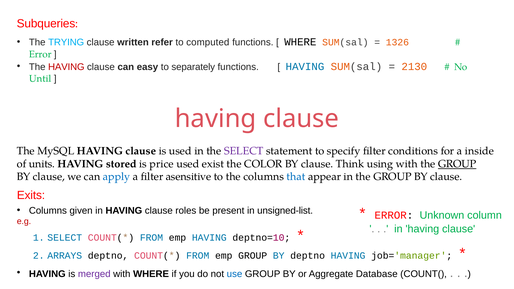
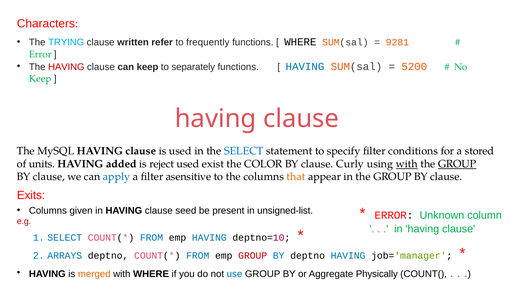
Subqueries: Subqueries -> Characters (46, 24)
computed: computed -> frequently (208, 42)
1326: 1326 -> 9281 (397, 42)
can easy: easy -> keep (148, 67)
2130: 2130 -> 5200 (414, 67)
Until: Until -> Keep (40, 79)
SELECT colour: purple -> blue (244, 151)
inside: inside -> stored (480, 151)
stored: stored -> added (121, 164)
price: price -> reject (162, 164)
Think: Think -> Curly (350, 164)
with underline: none -> present (407, 164)
that colour: blue -> orange (296, 177)
roles: roles -> seed (186, 211)
GROUP colour: black -> red (253, 256)
merged colour: purple -> orange (94, 274)
Database: Database -> Physically (377, 274)
